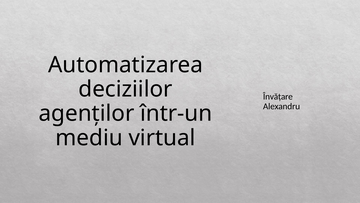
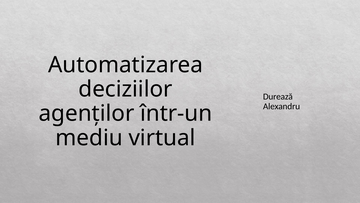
Învățare: Învățare -> Durează (278, 96)
